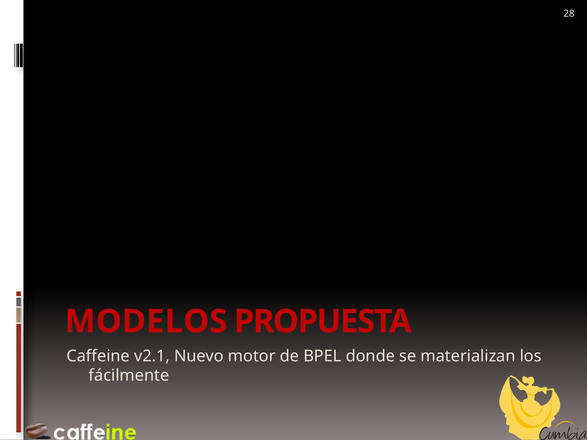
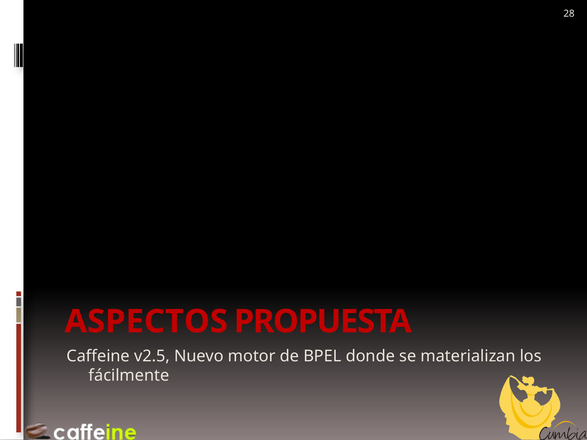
MODELOS: MODELOS -> ASPECTOS (146, 322)
v2.1: v2.1 -> v2.5 (152, 356)
